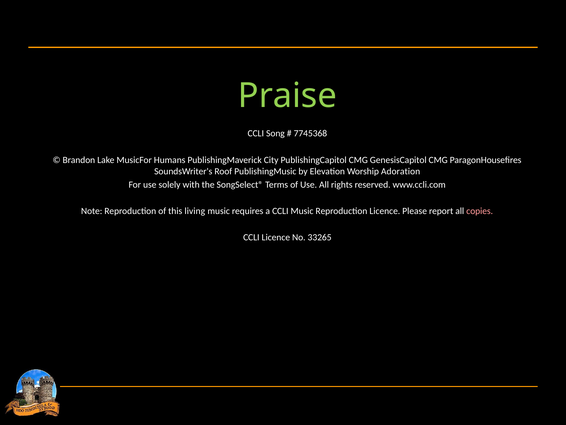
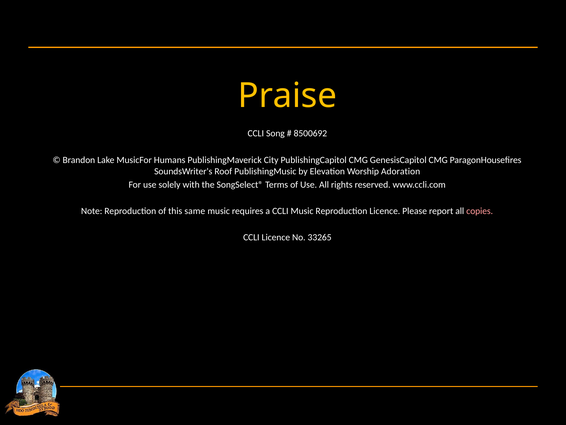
Praise colour: light green -> yellow (287, 96)
7745368: 7745368 -> 8500692 (310, 133)
living: living -> same (195, 211)
